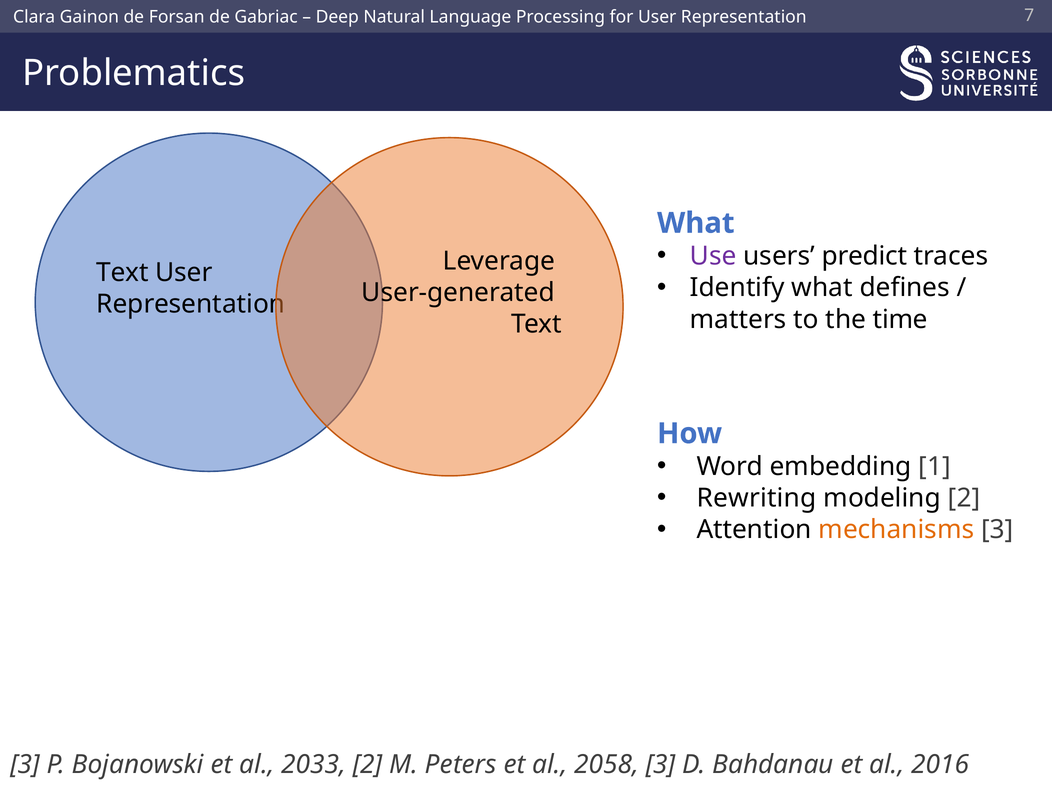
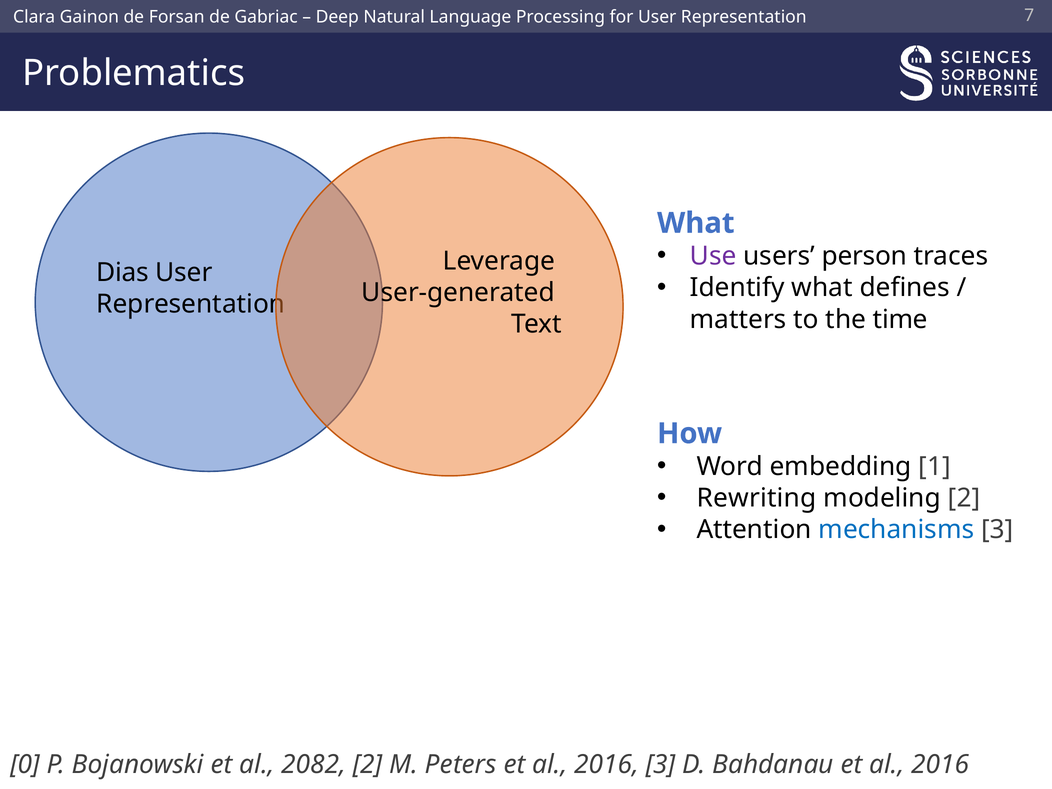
predict: predict -> person (864, 256)
Text: Text -> Dias (123, 273)
mechanisms colour: orange -> blue (896, 530)
3: 3 -> 0 (25, 765)
2033: 2033 -> 2082 (314, 765)
Peters et al 2058: 2058 -> 2016 (606, 765)
